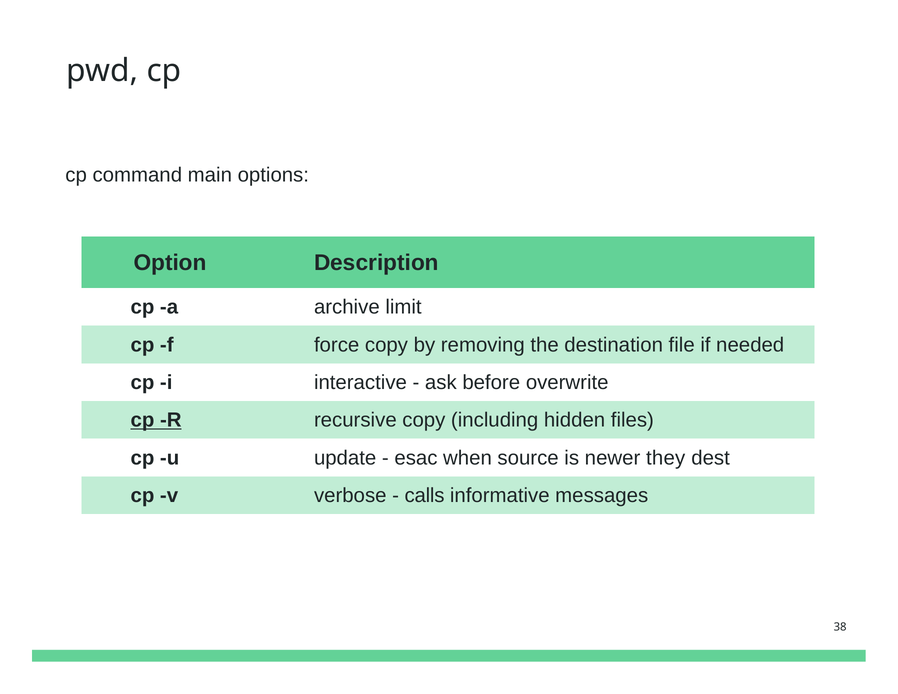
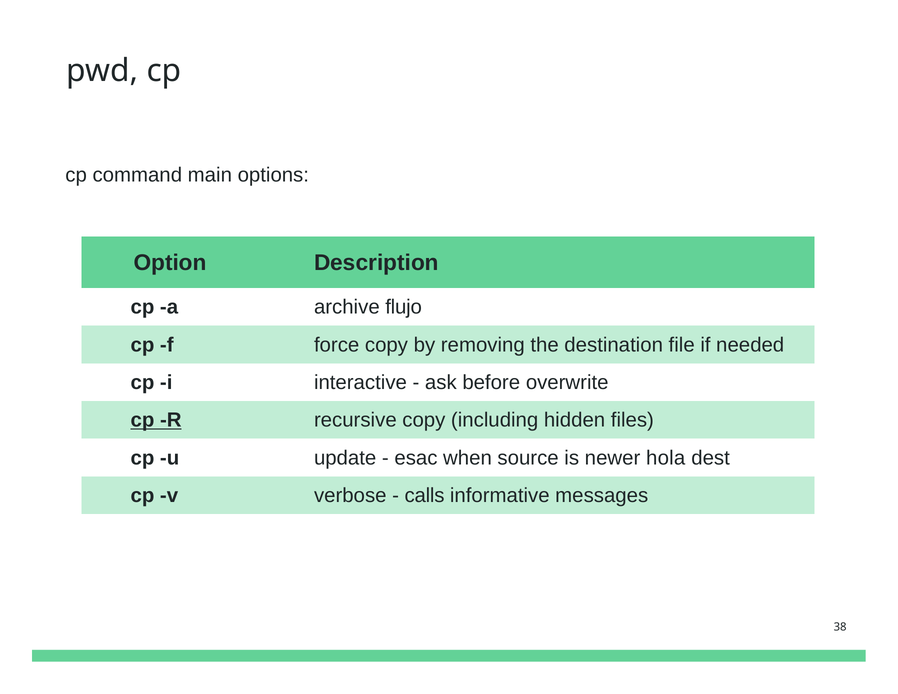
limit: limit -> flujo (404, 307)
they: they -> hola (666, 458)
